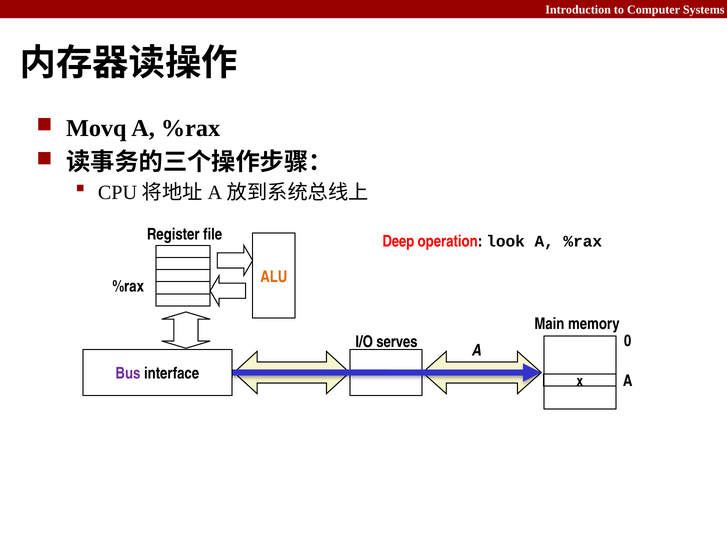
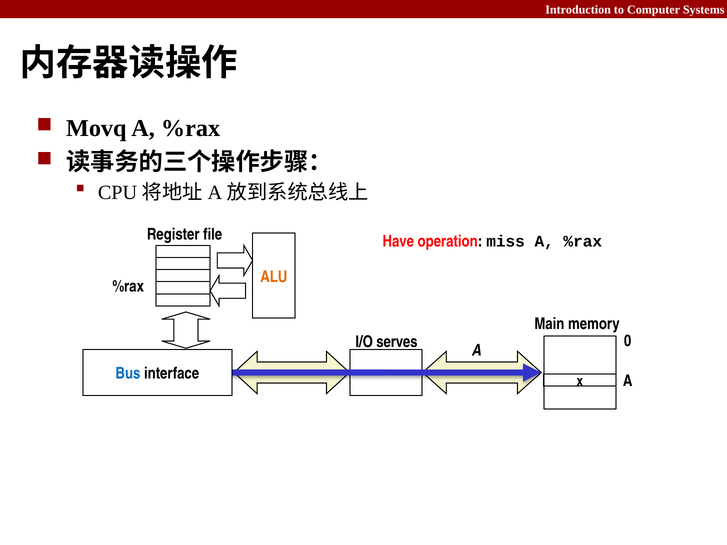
Deep: Deep -> Have (398, 242)
look: look -> miss (506, 242)
Bus colour: purple -> blue (128, 374)
